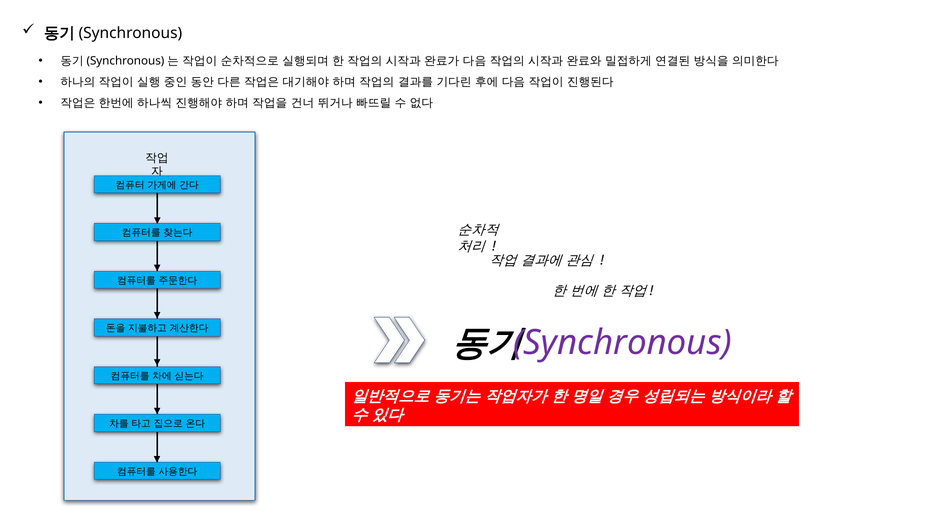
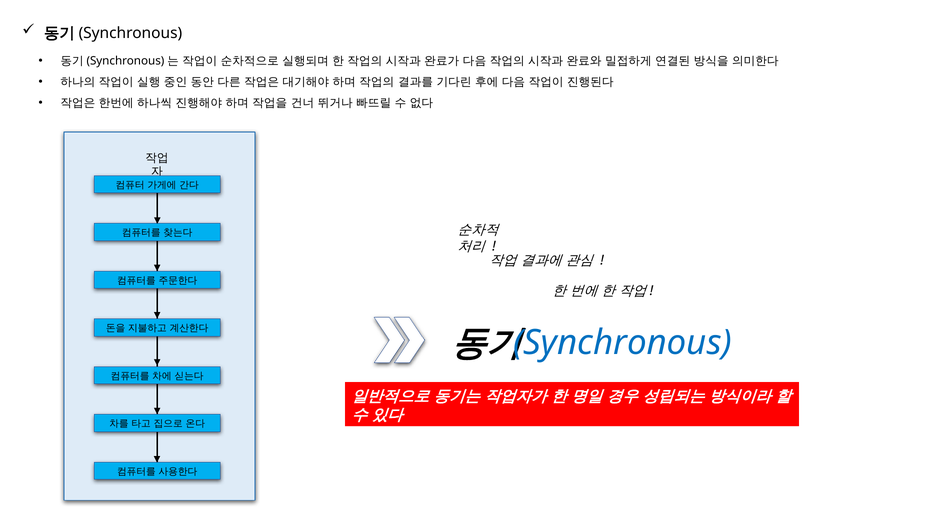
Synchronous colour: purple -> blue (623, 343)
